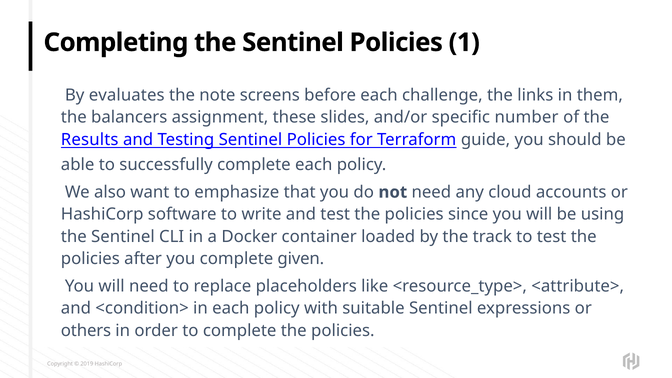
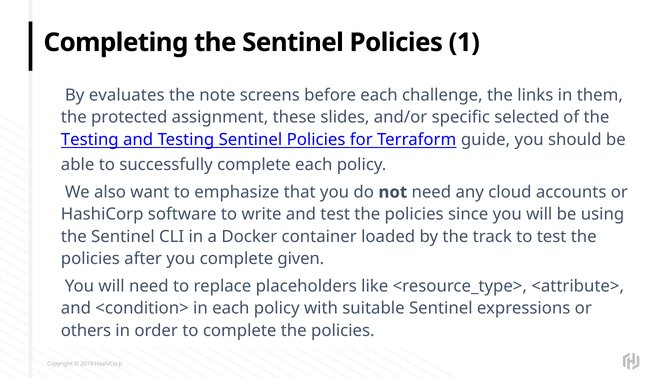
balancers: balancers -> protected (129, 117)
number: number -> selected (527, 117)
Results: Results -> Testing (90, 140)
